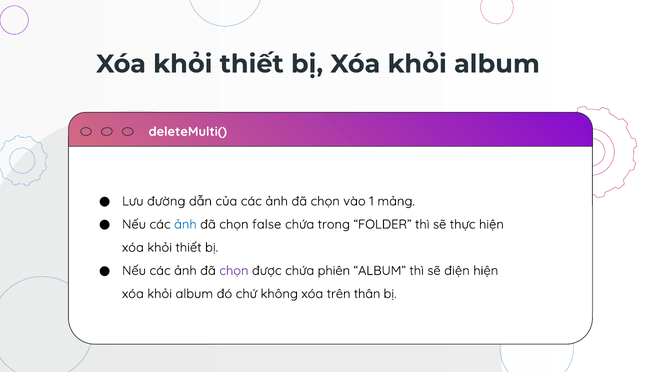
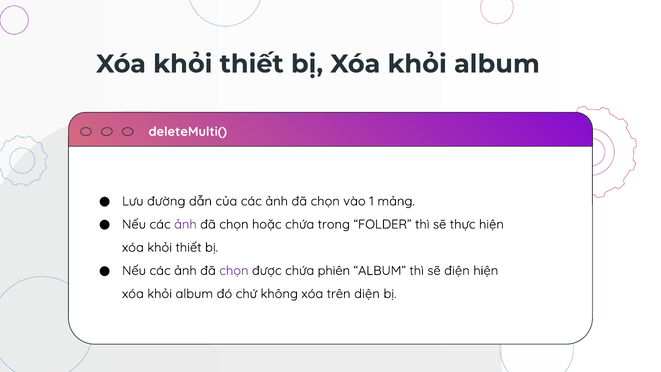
ảnh colour: blue -> purple (185, 224)
false: false -> hoặc (267, 224)
thân: thân -> diện (367, 294)
